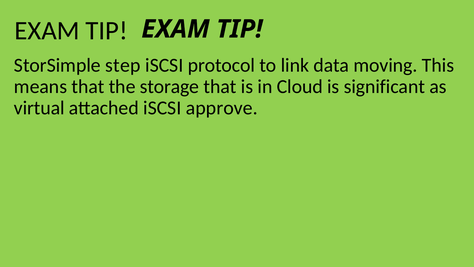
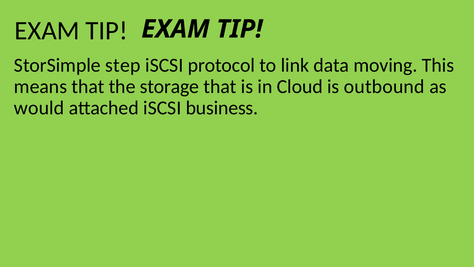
significant: significant -> outbound (384, 87)
virtual: virtual -> would (39, 108)
approve: approve -> business (222, 108)
